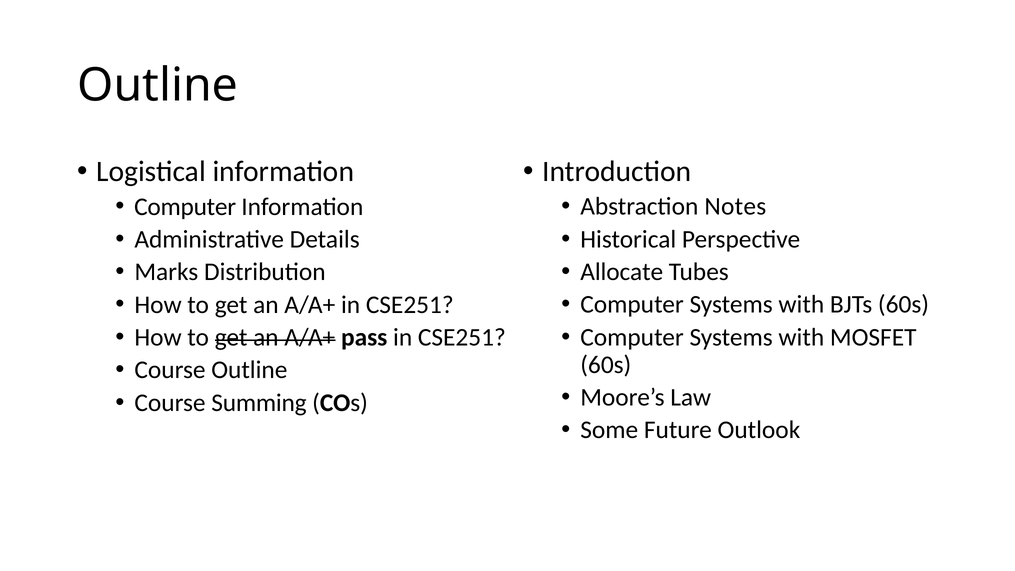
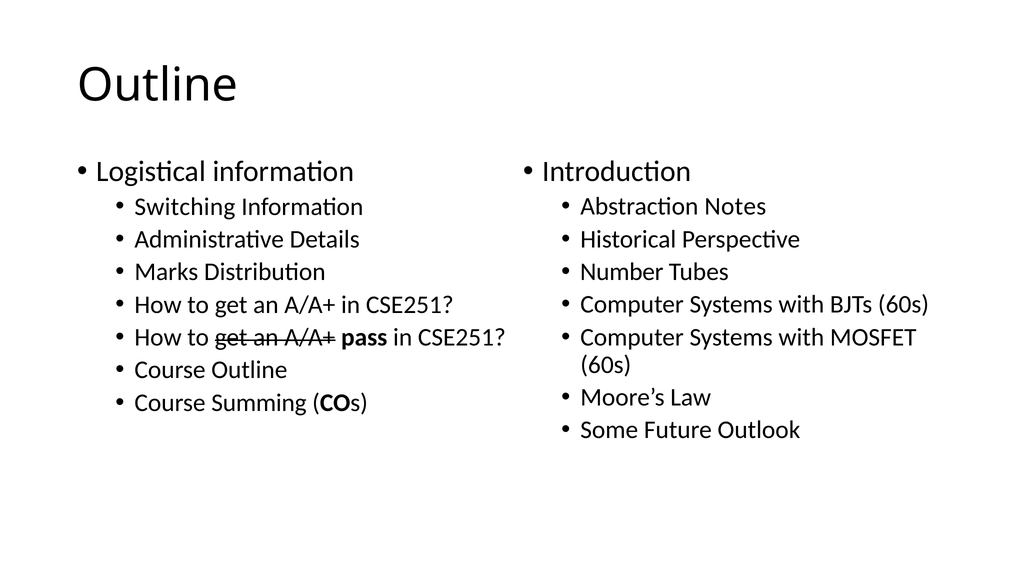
Computer: Computer -> Switching (185, 207)
Allocate: Allocate -> Number (622, 272)
